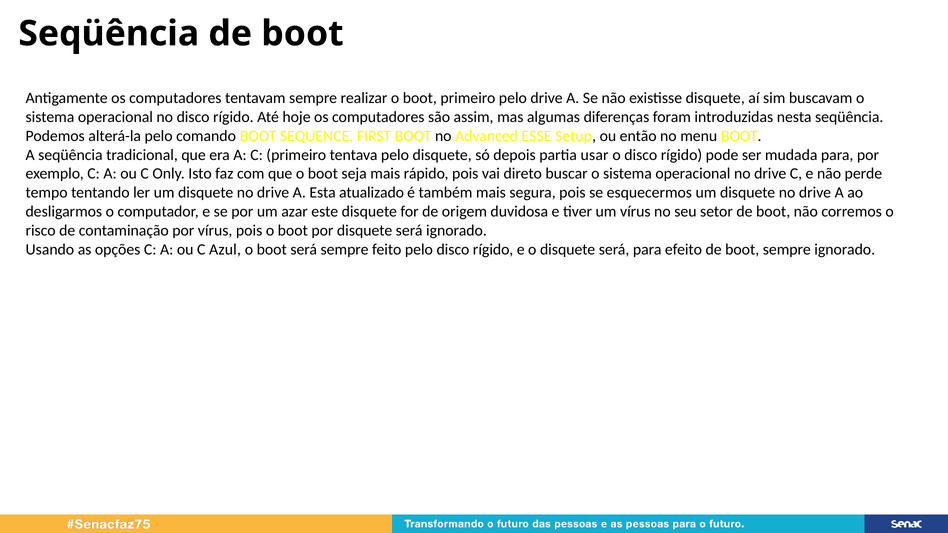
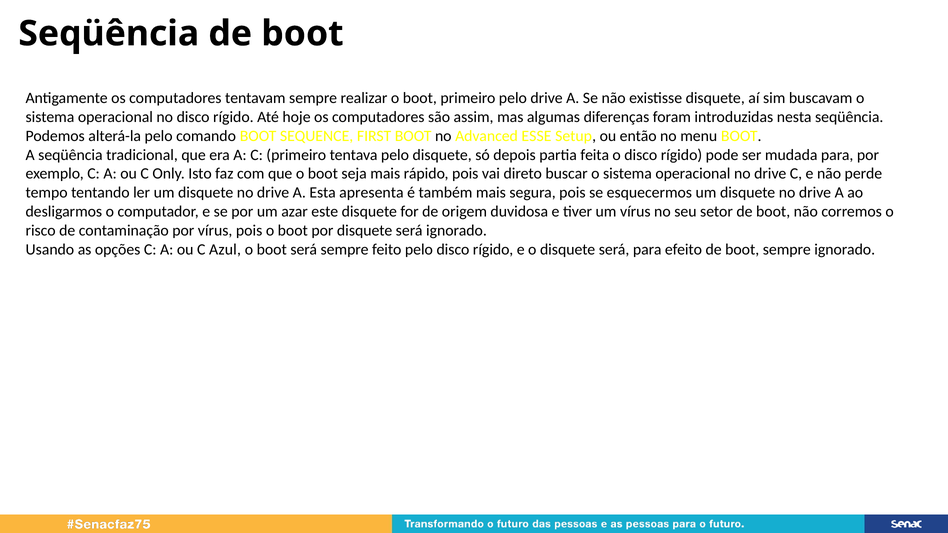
usar: usar -> feita (595, 155)
atualizado: atualizado -> apresenta (371, 193)
